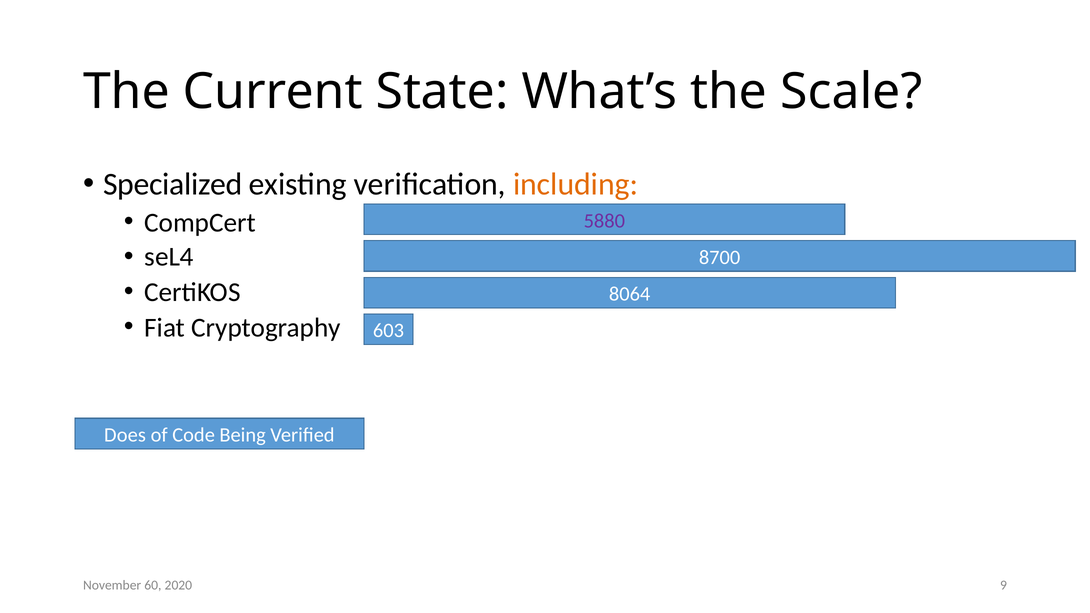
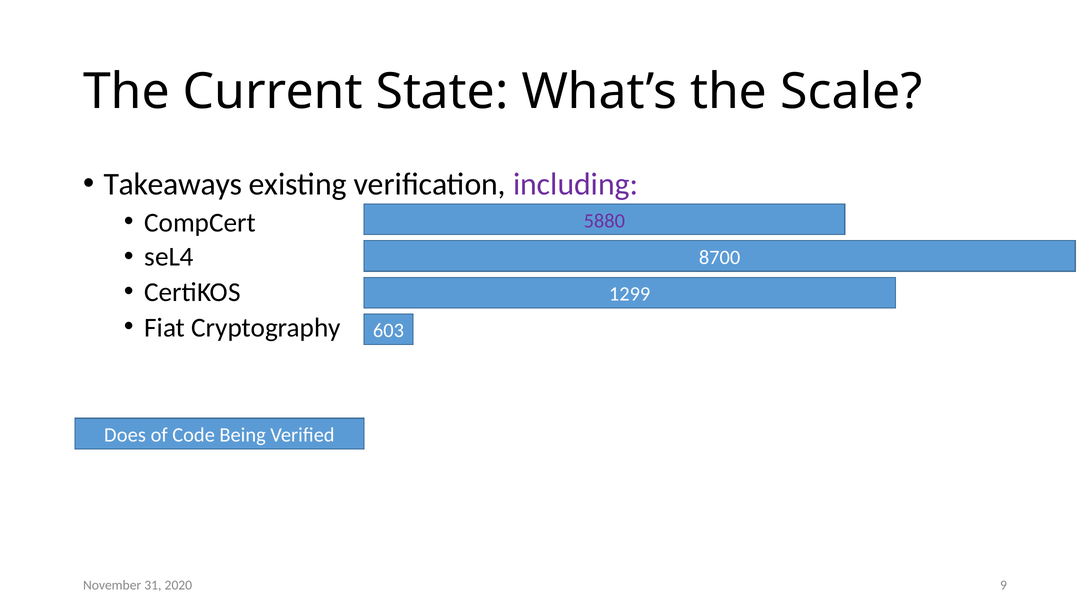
Specialized: Specialized -> Takeaways (173, 184)
including colour: orange -> purple (576, 184)
8064: 8064 -> 1299 (630, 294)
60: 60 -> 31 (153, 586)
